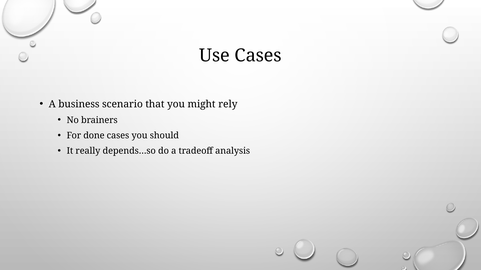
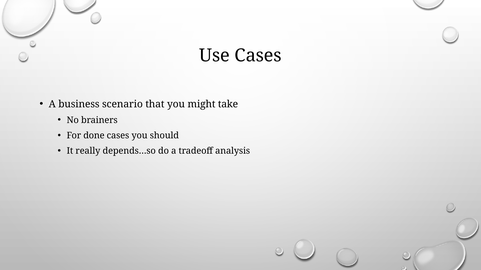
rely: rely -> take (228, 104)
